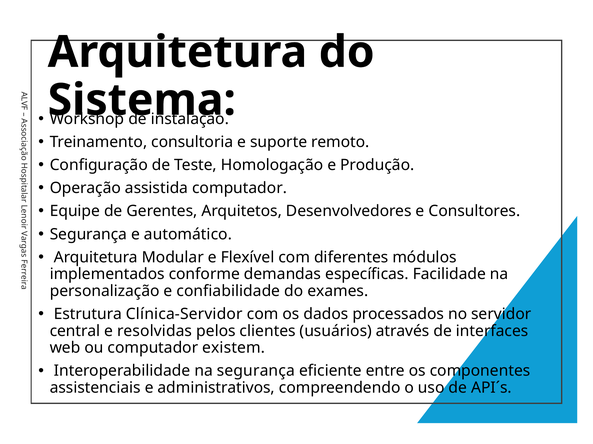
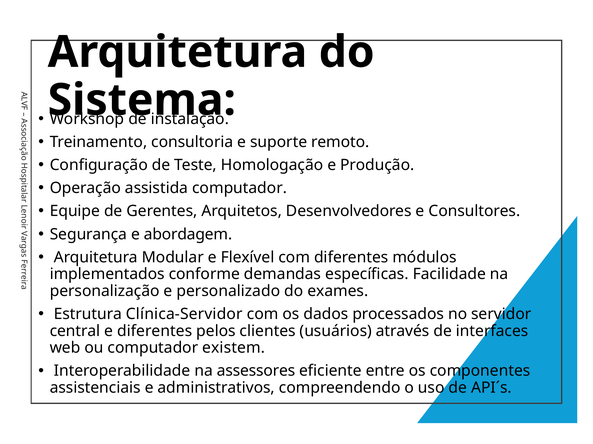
automático: automático -> abordagem (188, 235)
confiabilidade: confiabilidade -> personalizado (228, 291)
e resolvidas: resolvidas -> diferentes (155, 331)
na segurança: segurança -> assessores (256, 371)
